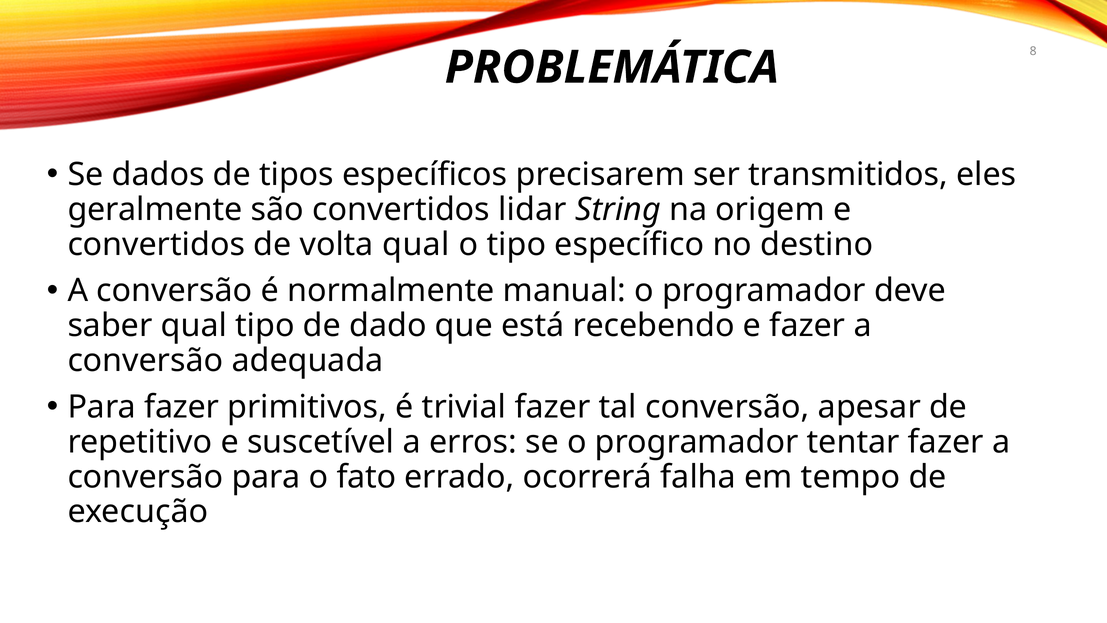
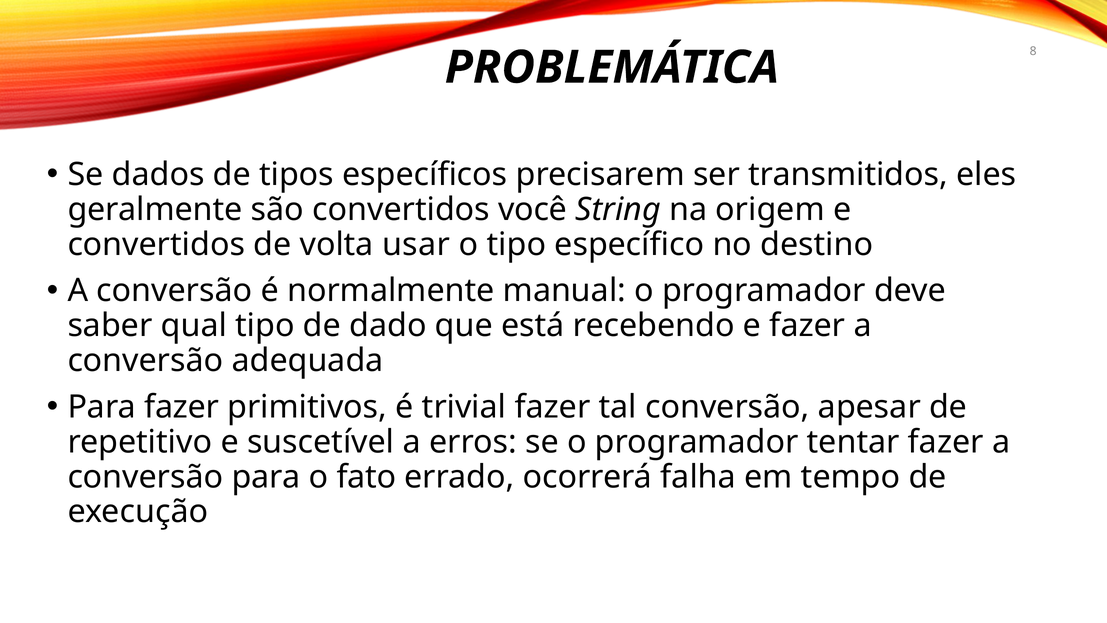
lidar: lidar -> você (533, 209)
volta qual: qual -> usar (416, 244)
